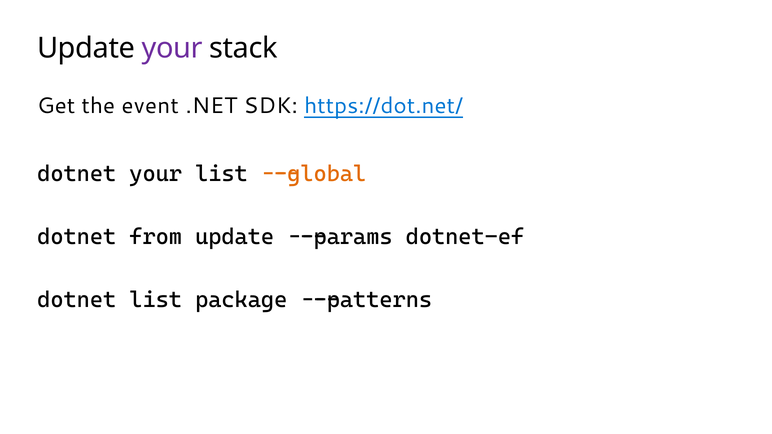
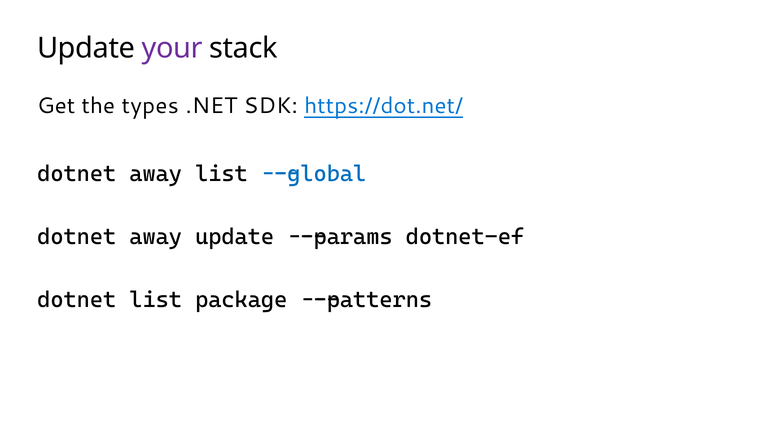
event: event -> types (150, 106)
your: your -> away (156, 174)
--global colour: orange -> blue (314, 174)
from: from -> away (156, 237)
